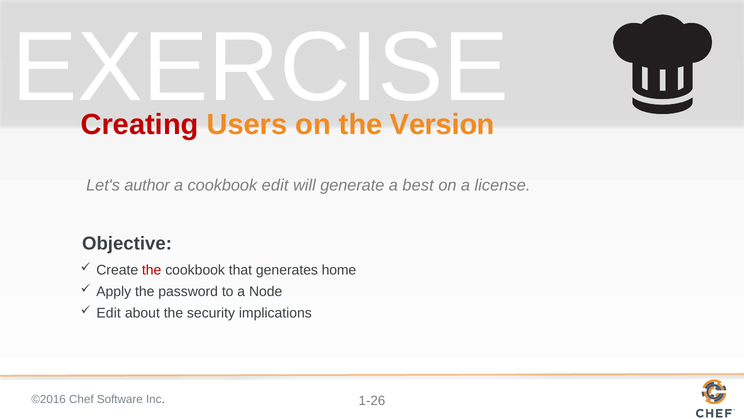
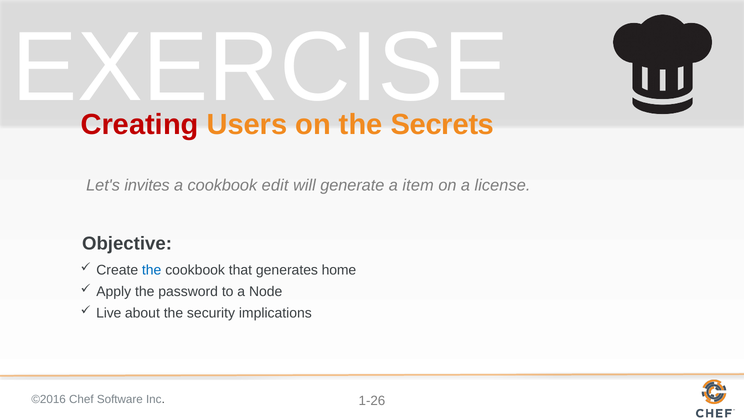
Version: Version -> Secrets (442, 125)
author: author -> invites (147, 185)
best: best -> item (418, 185)
the colour: red -> blue (152, 270)
Edit: Edit -> Live (109, 313)
